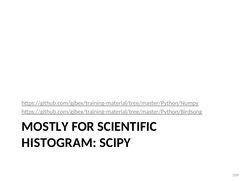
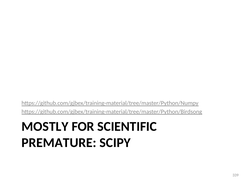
HISTOGRAM: HISTOGRAM -> PREMATURE (59, 143)
